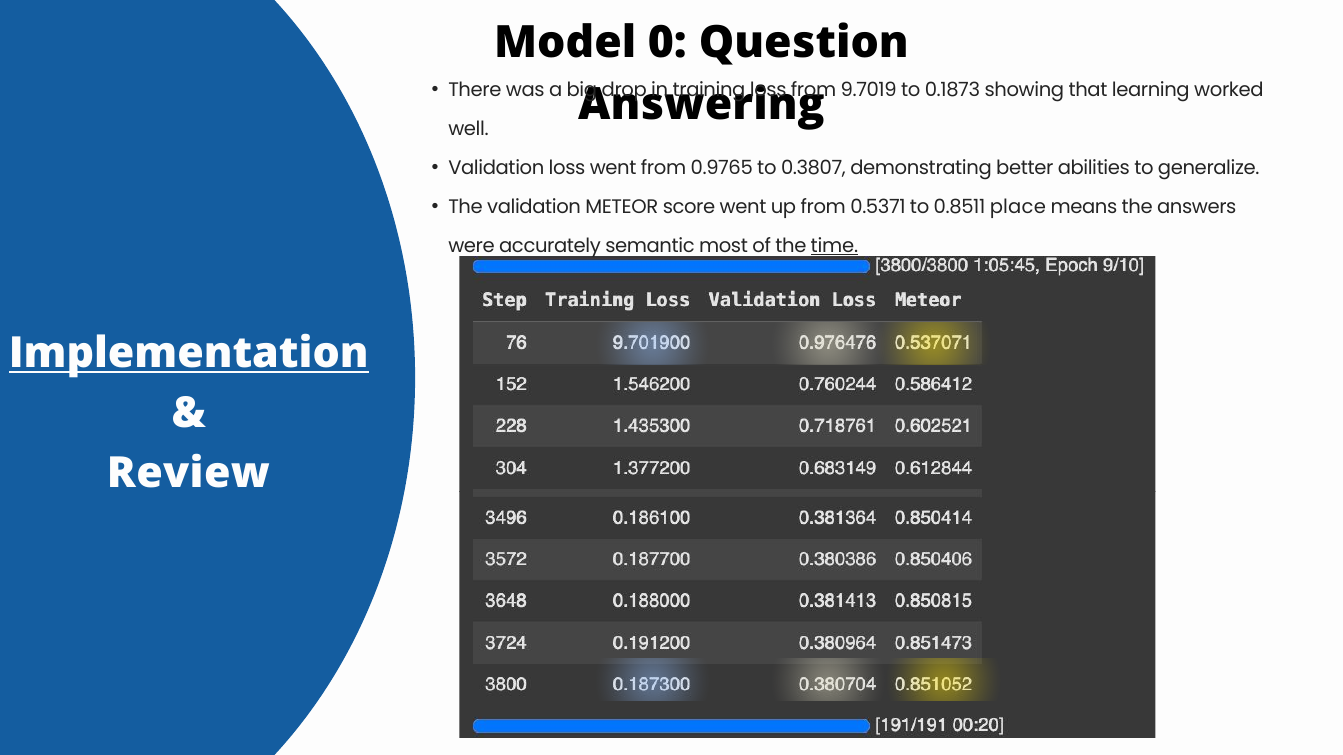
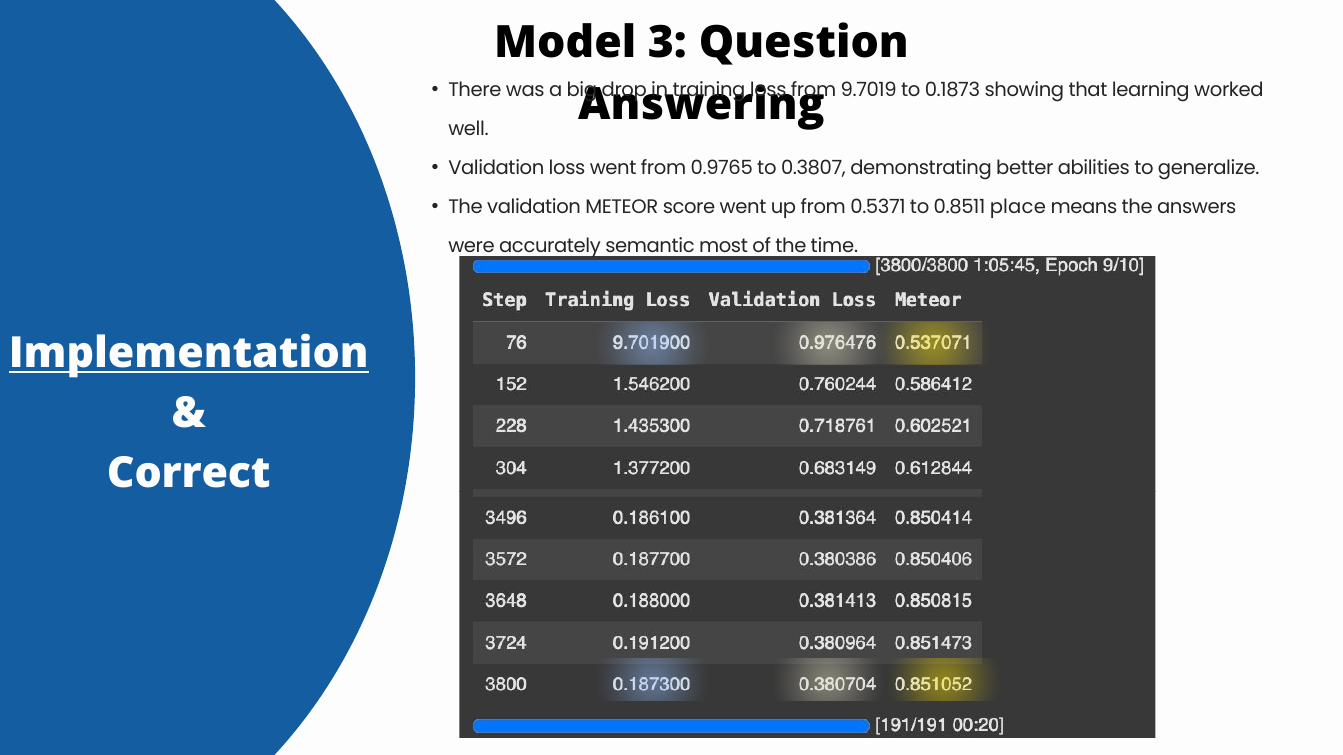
0: 0 -> 3 (667, 42)
time underline: present -> none (834, 247)
Review: Review -> Correct (189, 474)
